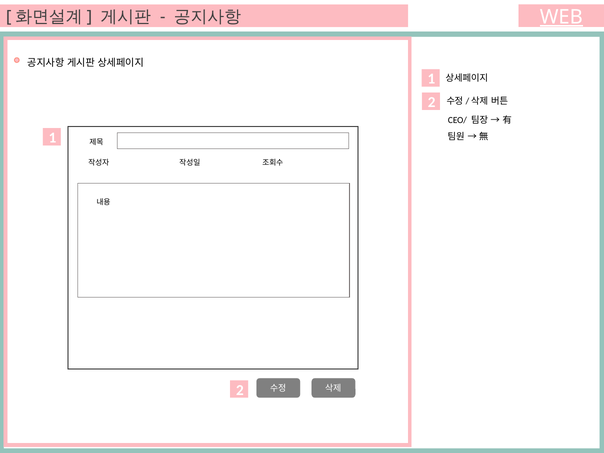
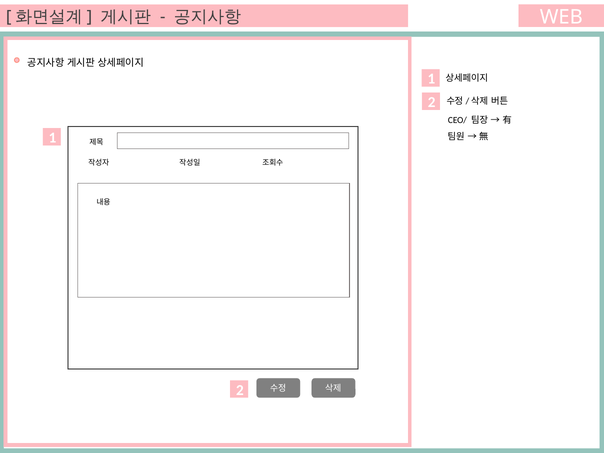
WEB underline: present -> none (561, 17)
